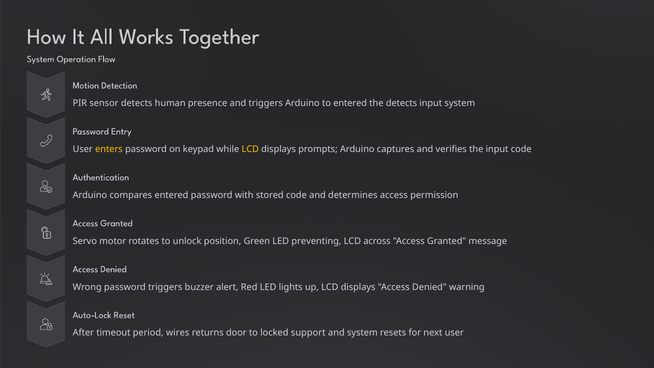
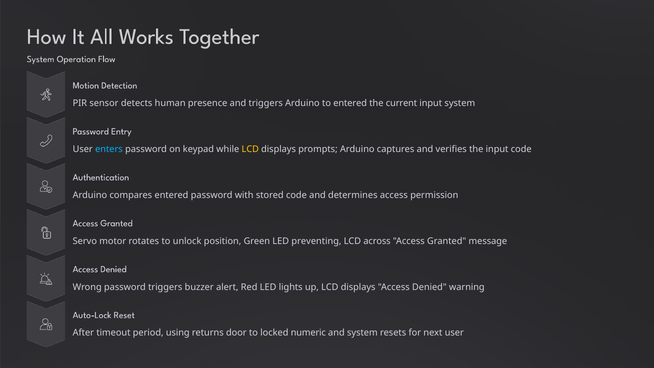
the detects: detects -> current (401, 103)
enters colour: yellow -> light blue (109, 149)
wires: wires -> using (178, 333)
support: support -> numeric (308, 333)
